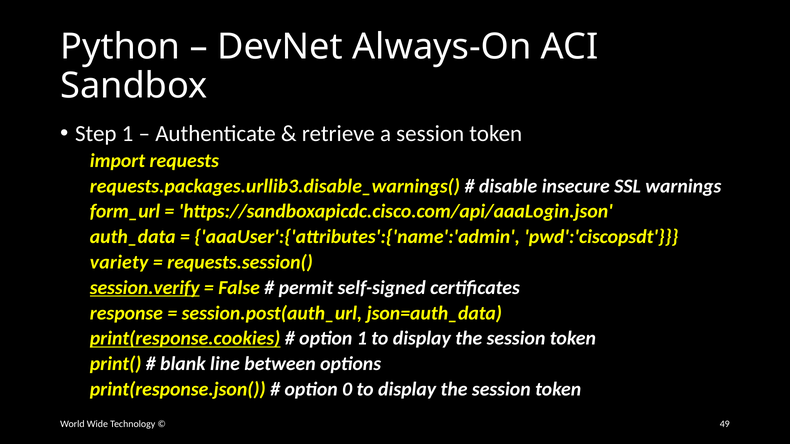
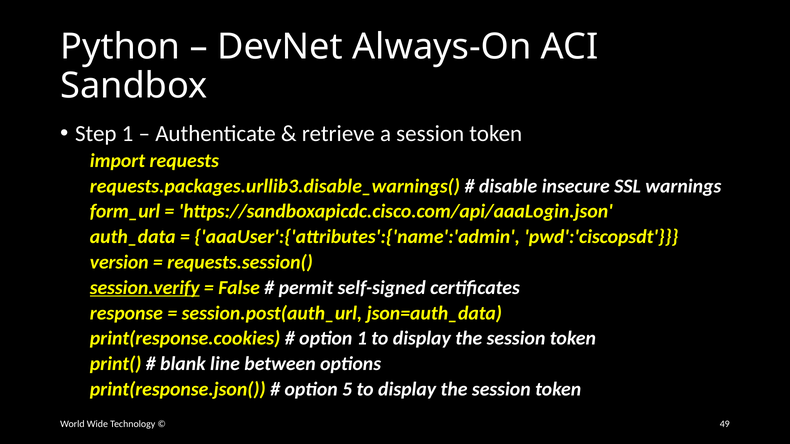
variety: variety -> version (119, 262)
print(response.cookies underline: present -> none (185, 339)
0: 0 -> 5 (347, 390)
